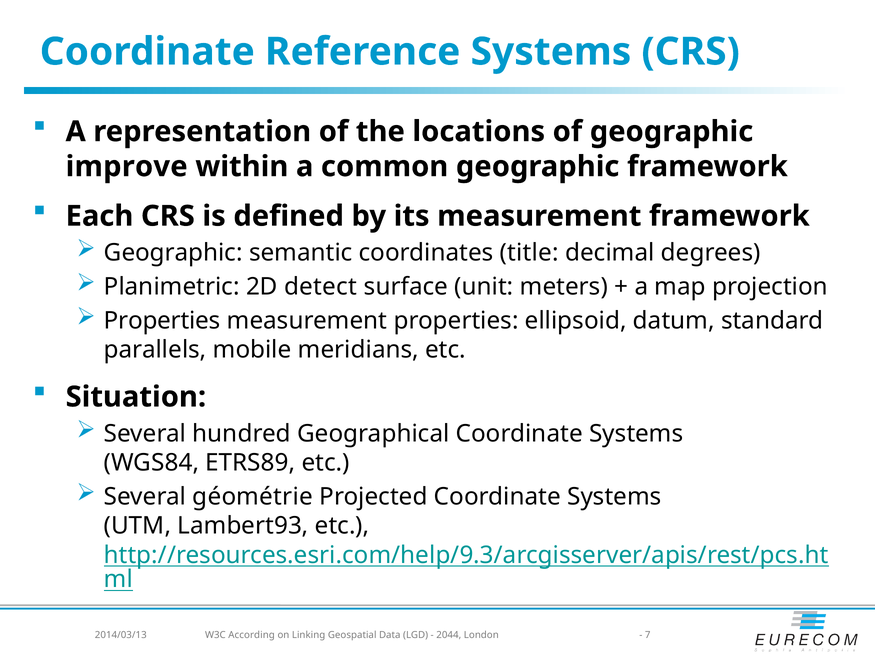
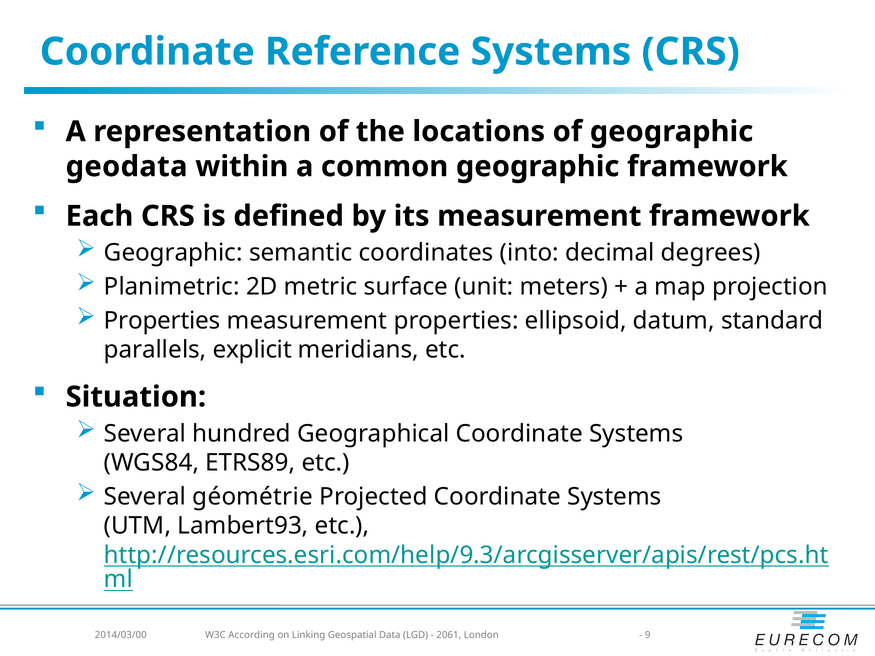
improve: improve -> geodata (127, 167)
title: title -> into (529, 253)
detect: detect -> metric (321, 287)
mobile: mobile -> explicit (252, 350)
2014/03/13: 2014/03/13 -> 2014/03/00 (121, 635)
2044: 2044 -> 2061 (449, 635)
7: 7 -> 9 (648, 635)
